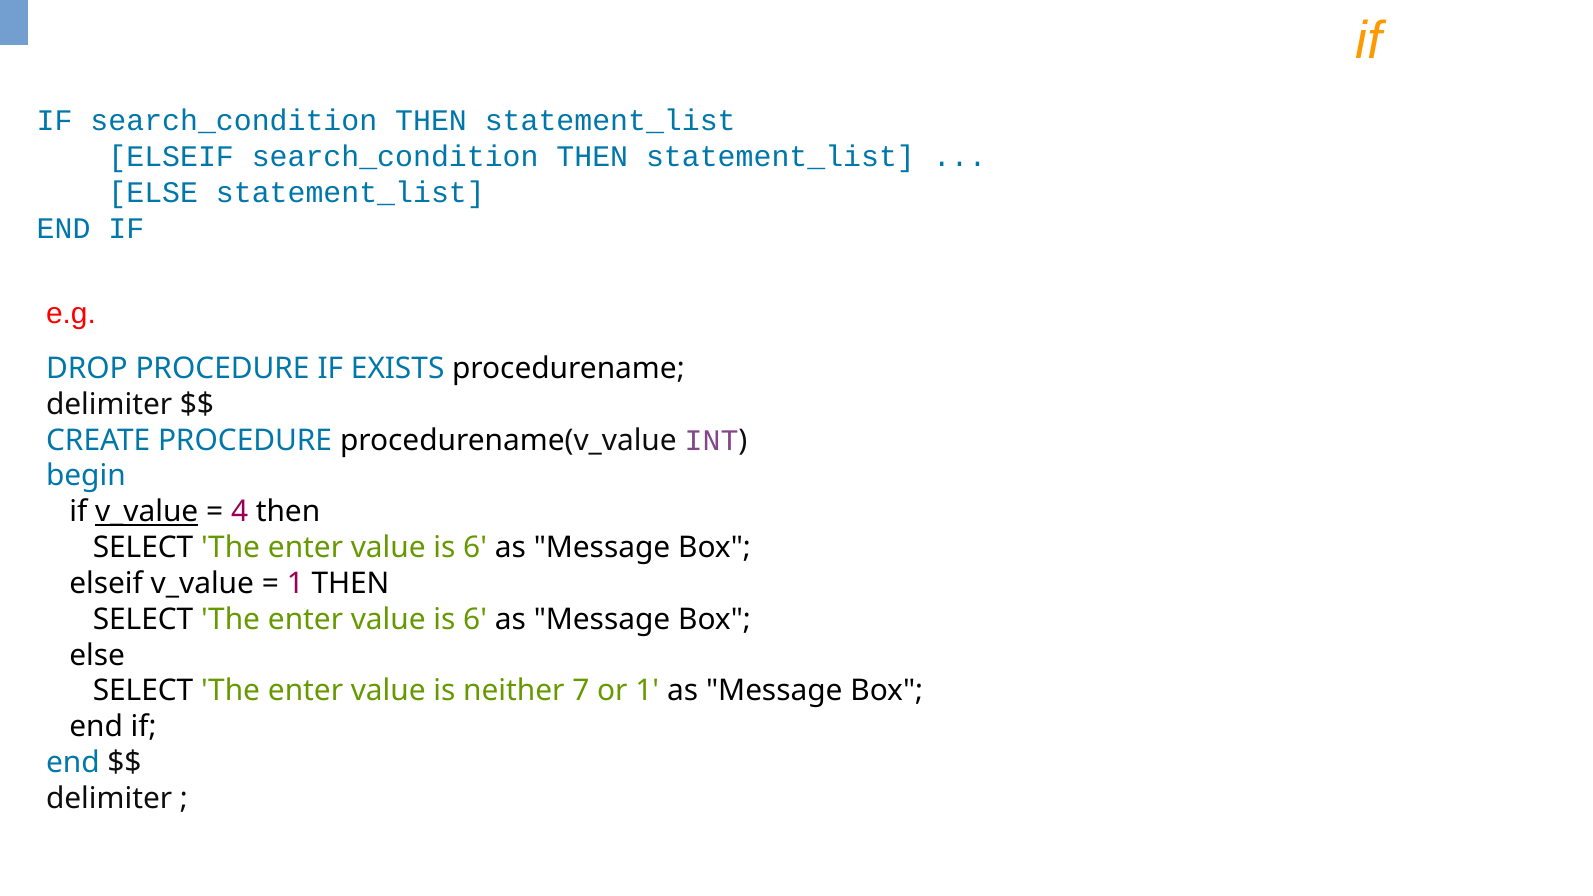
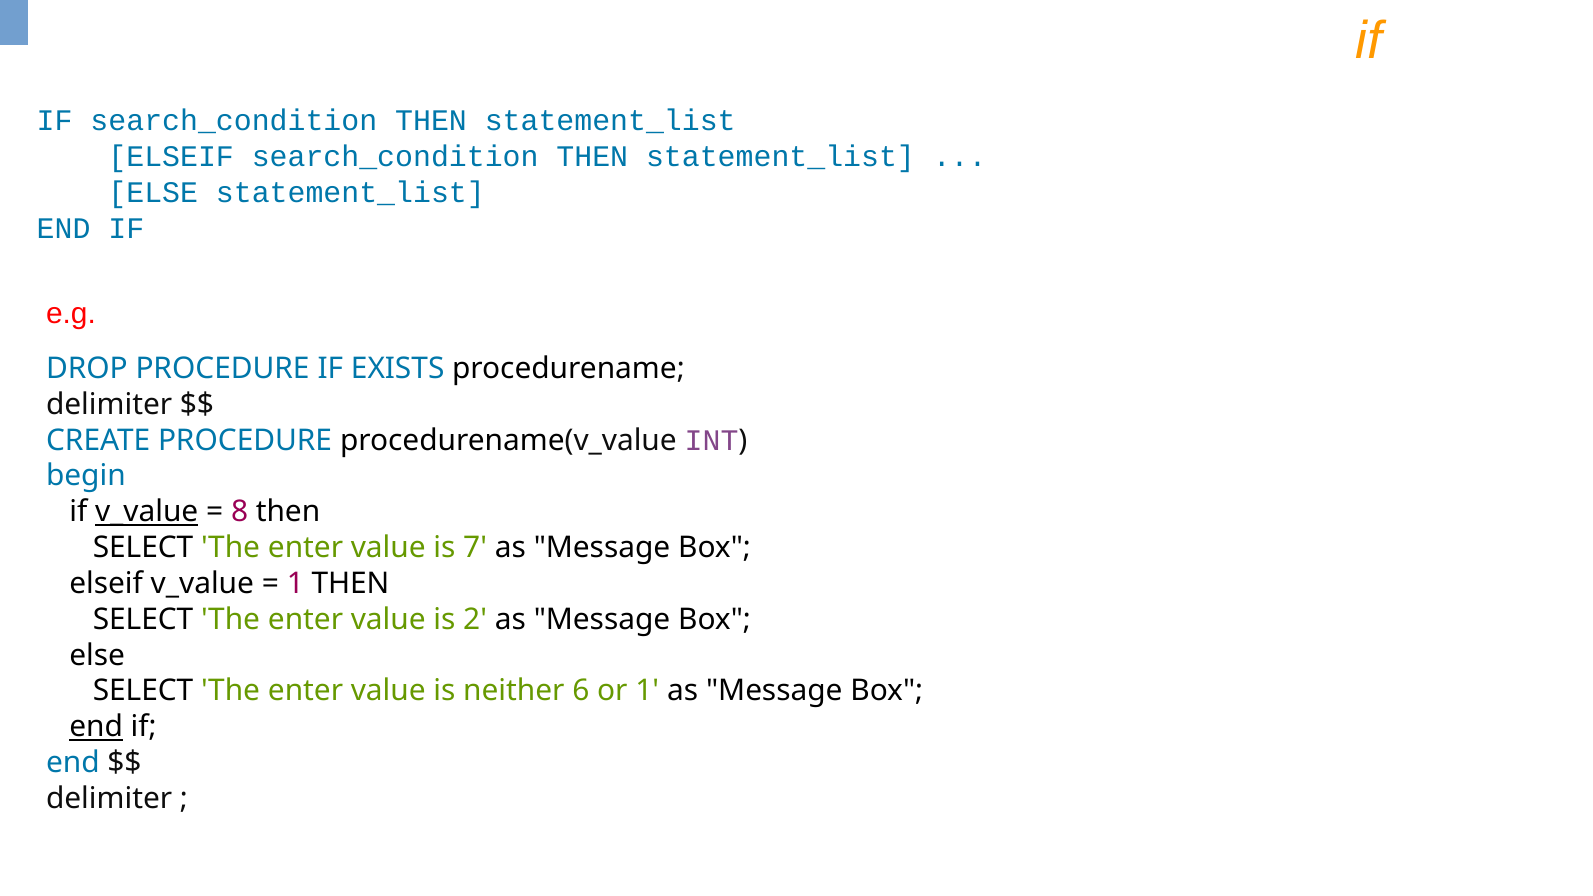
4: 4 -> 8 (240, 512)
6: 6 -> 7 (475, 548)
6: 6 -> 2 (475, 619)
7: 7 -> 6 (581, 691)
end underline: none -> present (96, 727)
